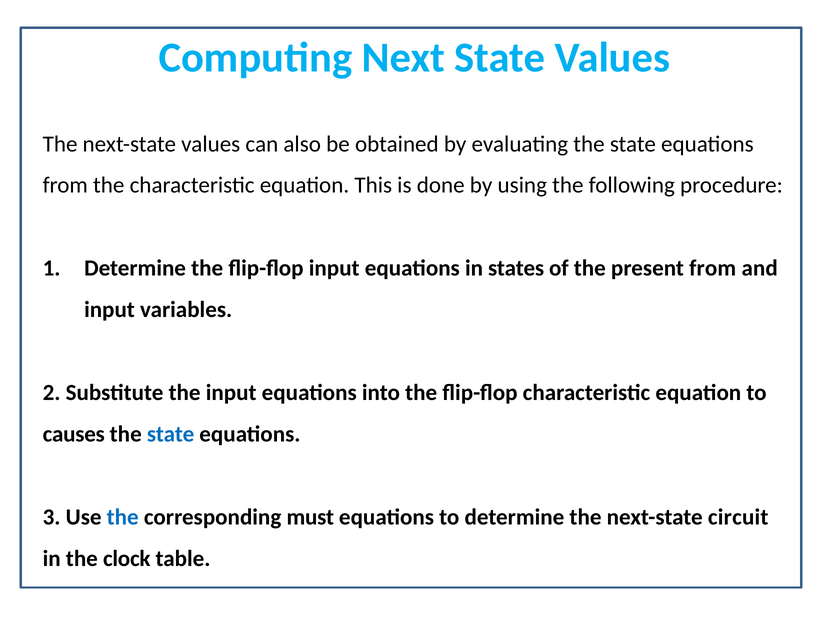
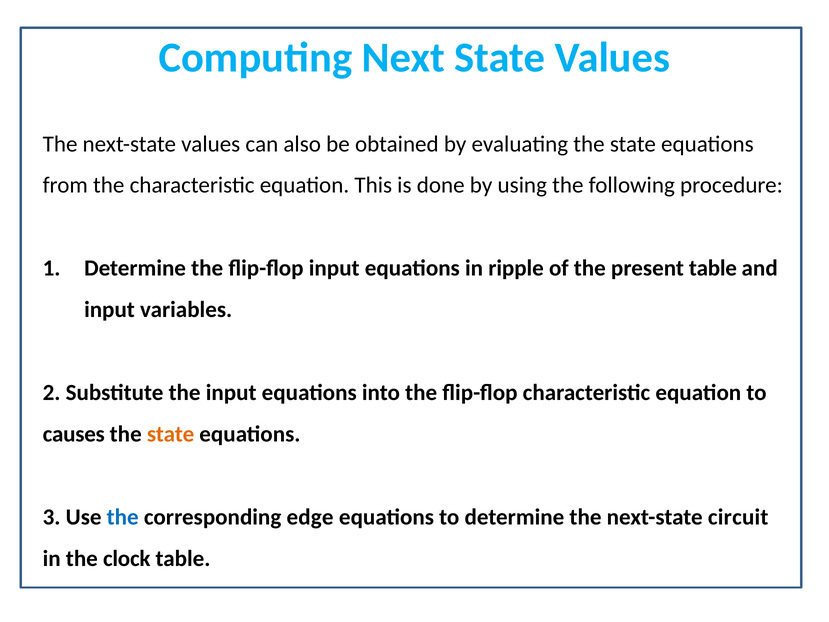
states: states -> ripple (516, 268)
present from: from -> table (713, 268)
state colour: blue -> orange (171, 434)
must: must -> edge (310, 517)
